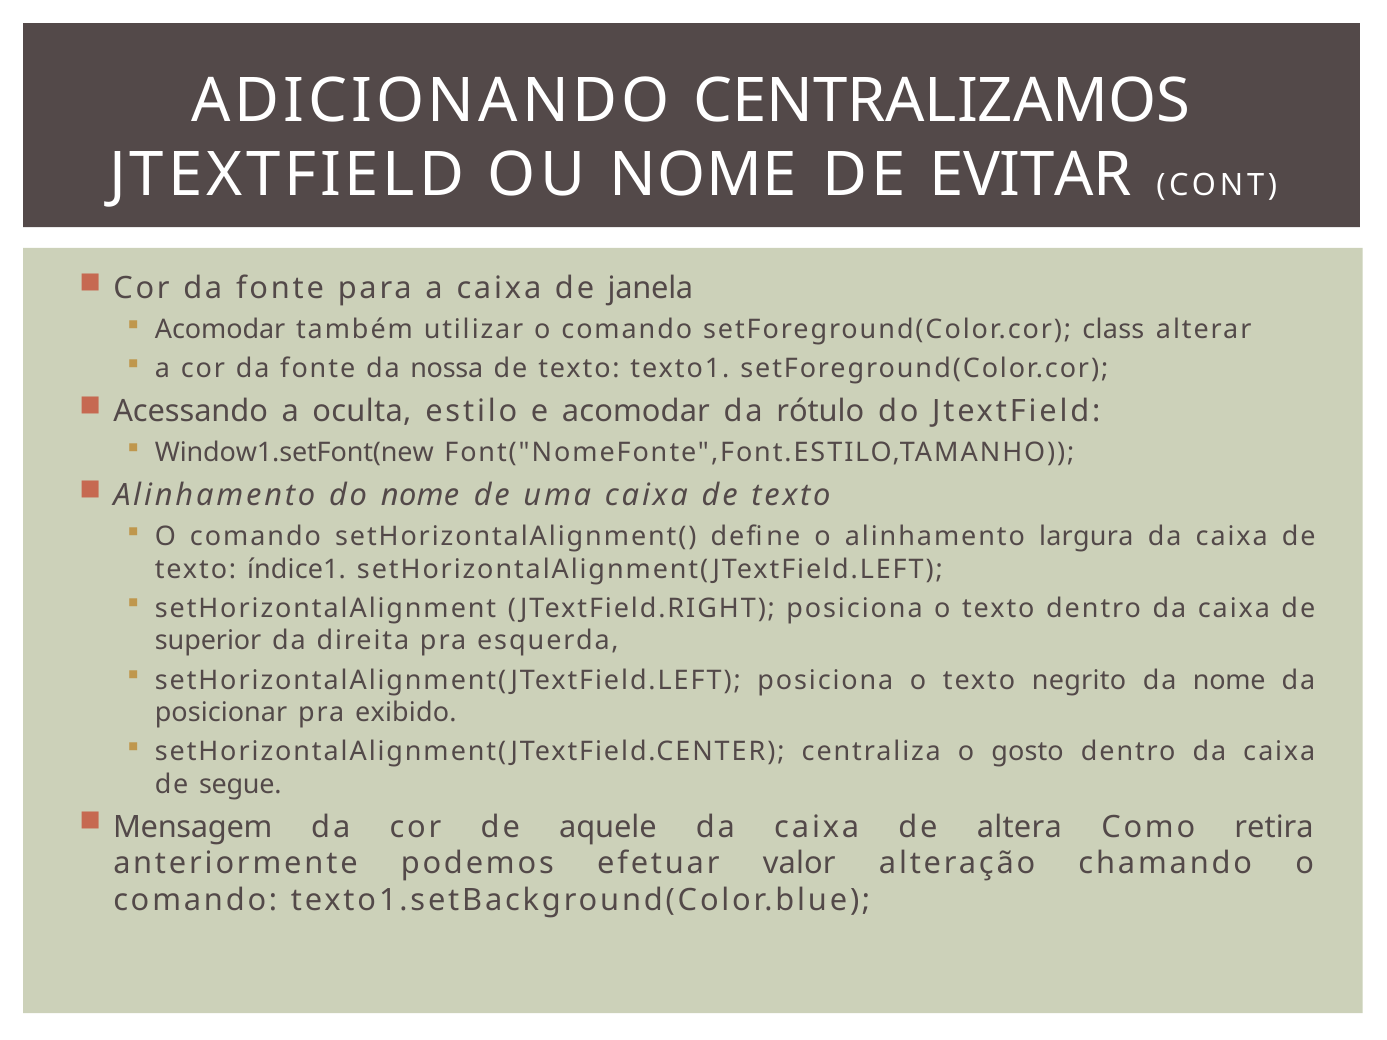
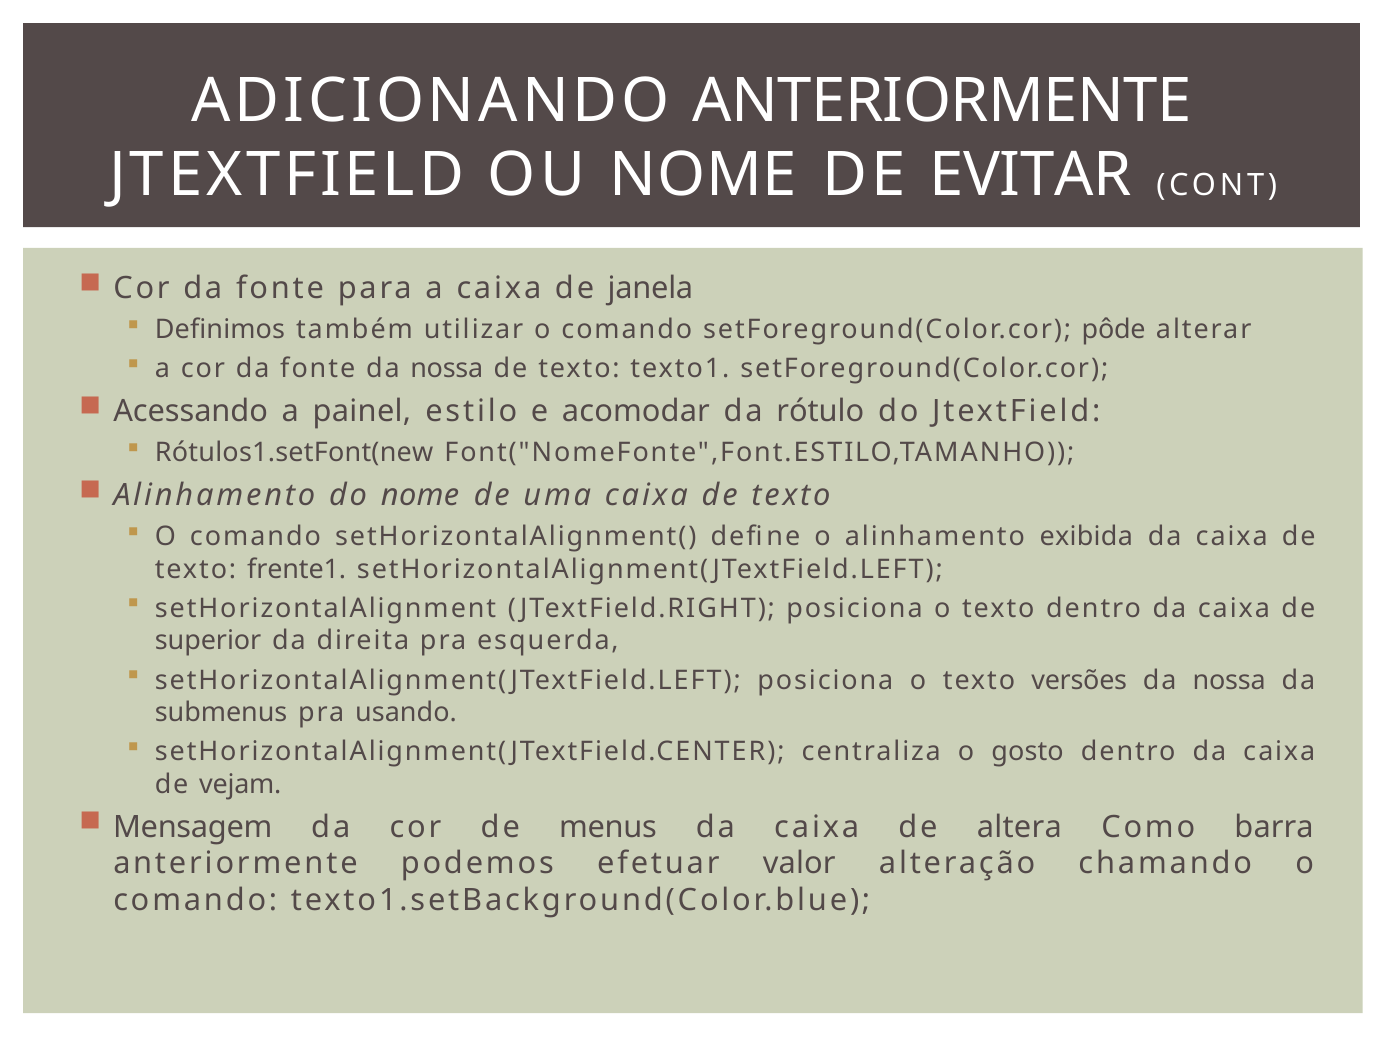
ADICIONANDO CENTRALIZAMOS: CENTRALIZAMOS -> ANTERIORMENTE (942, 101)
Acomodar: Acomodar -> Definimos (220, 330)
class: class -> pôde (1114, 330)
oculta: oculta -> painel (362, 412)
Window1.setFont(new: Window1.setFont(new -> Rótulos1.setFont(new (294, 453)
largura: largura -> exibida (1086, 537)
índice1: índice1 -> frente1 (297, 569)
negrito: negrito -> versões (1079, 680)
nome: nome -> nossa (1229, 680)
posicionar: posicionar -> submenus (221, 713)
exibido: exibido -> usando (406, 713)
segue: segue -> vejam (240, 784)
aquele: aquele -> menus (608, 827)
retira: retira -> barra (1274, 827)
